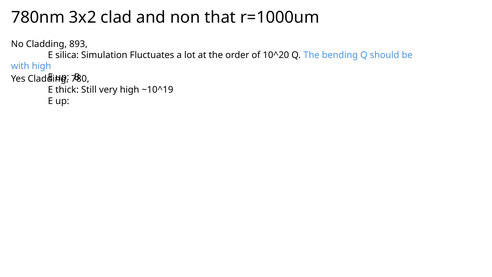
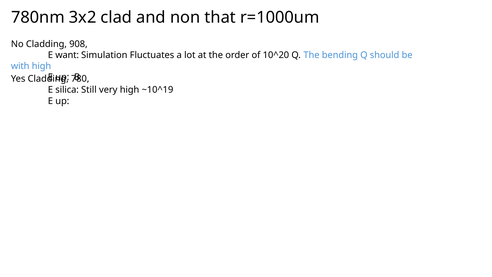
893: 893 -> 908 (78, 44)
silica: silica -> want (67, 55)
thick: thick -> silica (67, 90)
